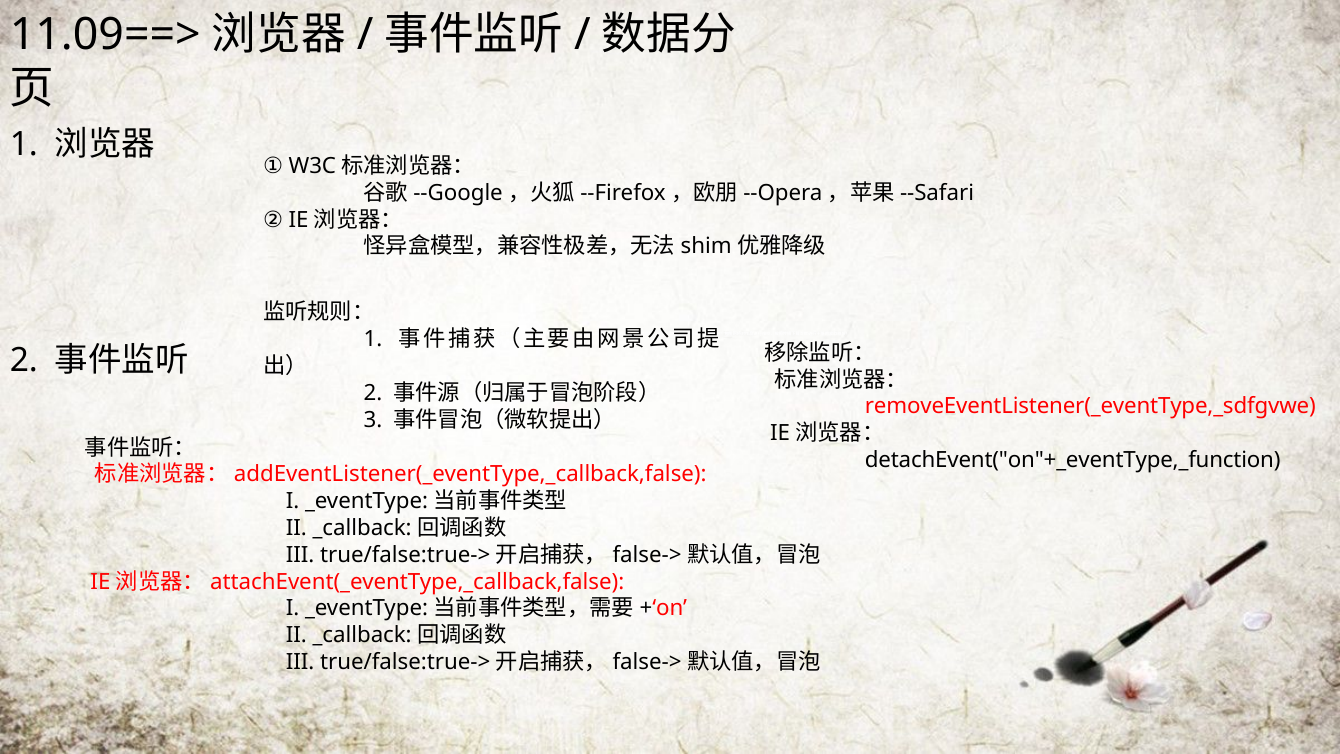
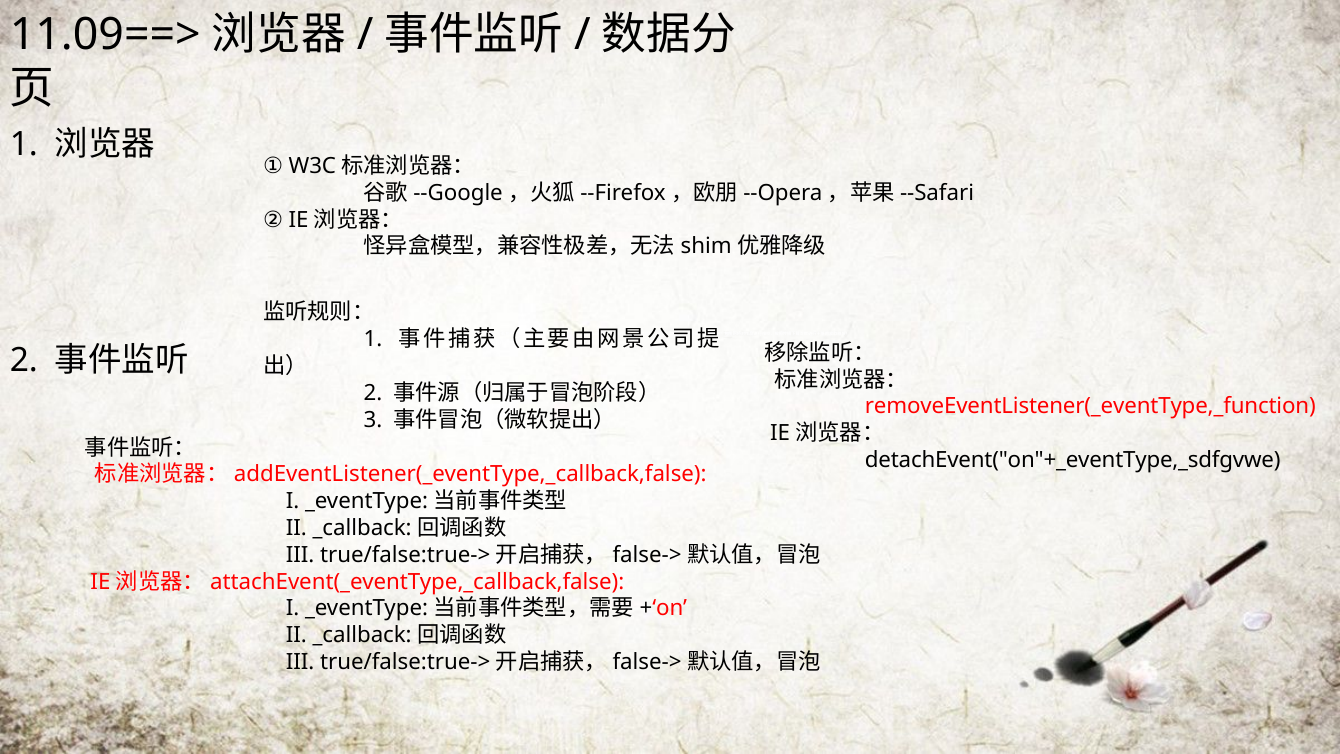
removeEventListener(_eventType,_sdfgvwe: removeEventListener(_eventType,_sdfgvwe -> removeEventListener(_eventType,_function (1090, 406)
detachEvent("on"+_eventType,_function: detachEvent("on"+_eventType,_function -> detachEvent("on"+_eventType,_sdfgvwe (1073, 460)
